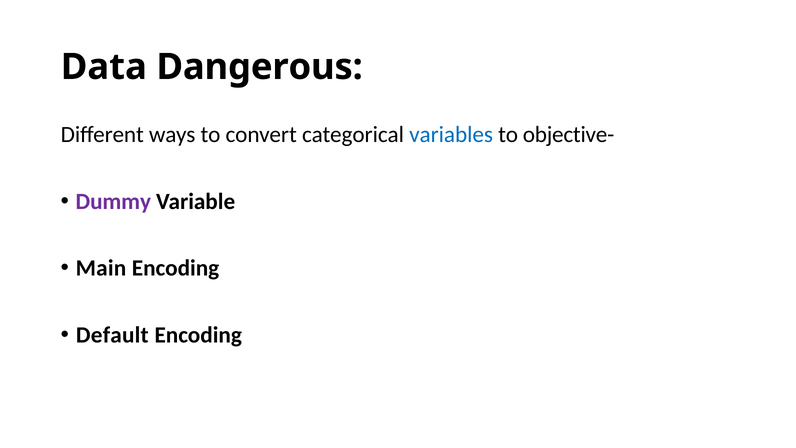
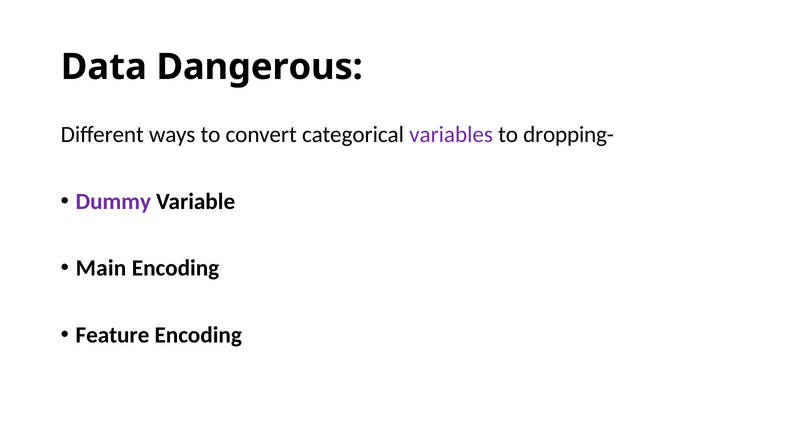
variables colour: blue -> purple (451, 135)
objective-: objective- -> dropping- (569, 135)
Default: Default -> Feature (112, 335)
